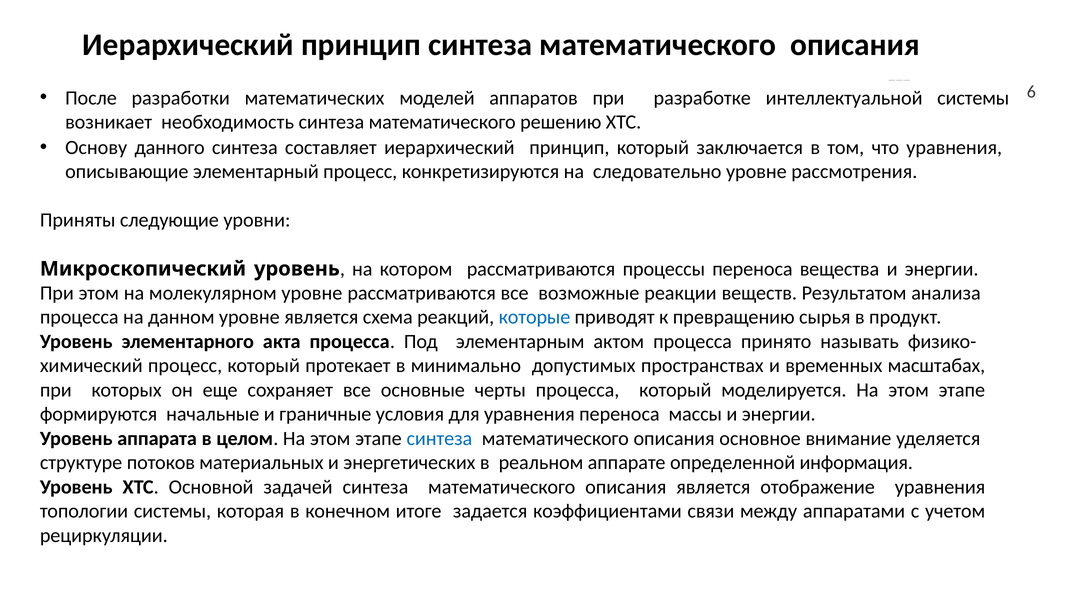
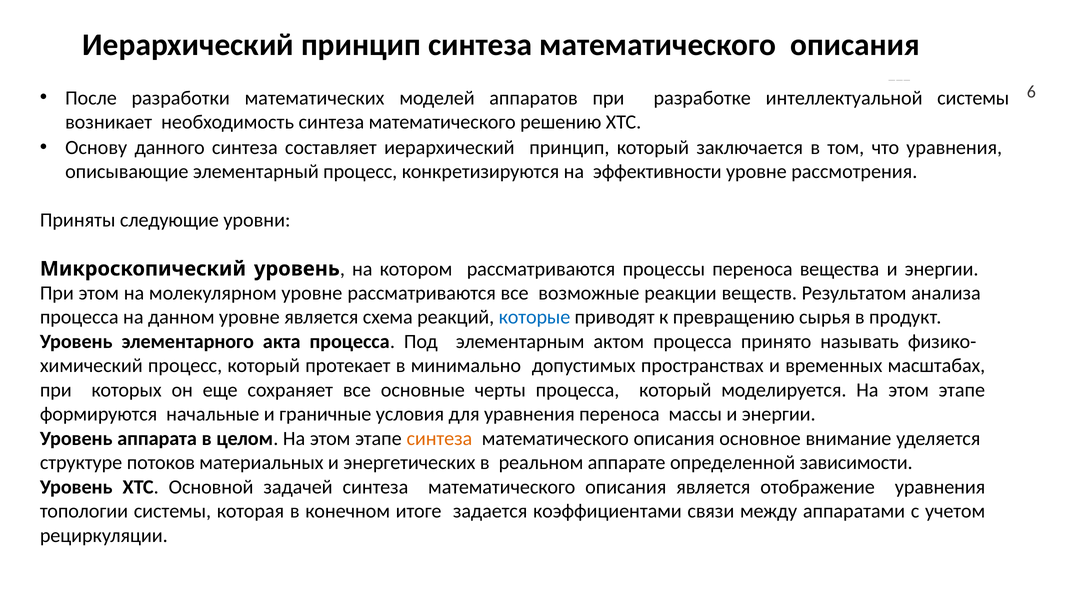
следовательно: следовательно -> эффективности (657, 172)
синтеза colour: blue -> orange (439, 438)
информация: информация -> зависимости (856, 463)
